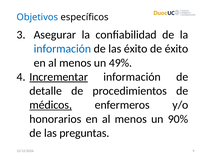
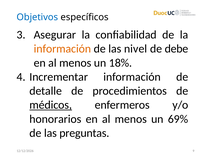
información colour: blue -> orange (62, 49)
las éxito: éxito -> nivel (136, 49)
de éxito: éxito -> debe (177, 49)
49%: 49% -> 18% (120, 63)
Incrementar underline: present -> none (59, 77)
90%: 90% -> 69% (178, 119)
